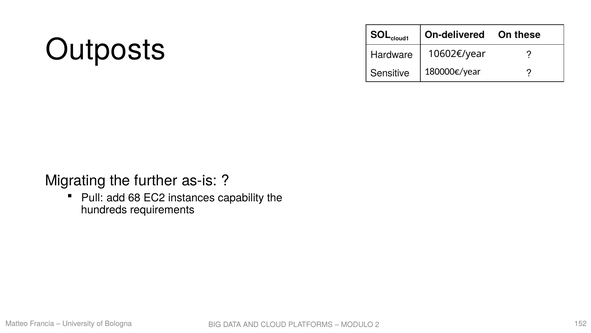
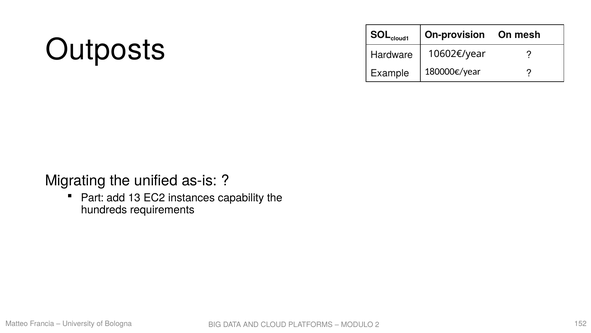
On-delivered: On-delivered -> On-provision (455, 35)
these: these -> mesh (528, 35)
Sensitive: Sensitive -> Example (390, 73)
further: further -> unified (156, 180)
Pull: Pull -> Part (92, 197)
68: 68 -> 13 (134, 197)
